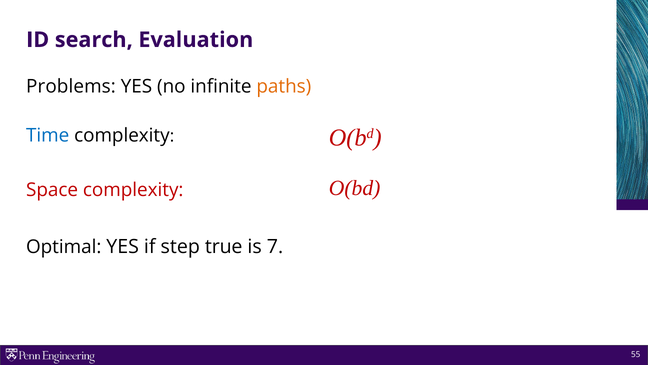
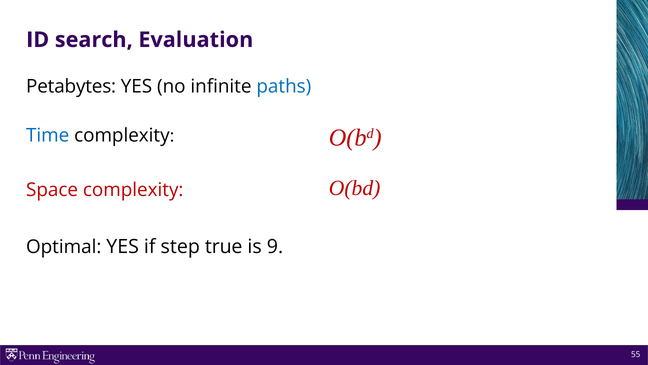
Problems: Problems -> Petabytes (71, 87)
paths colour: orange -> blue (284, 87)
7: 7 -> 9 (275, 247)
